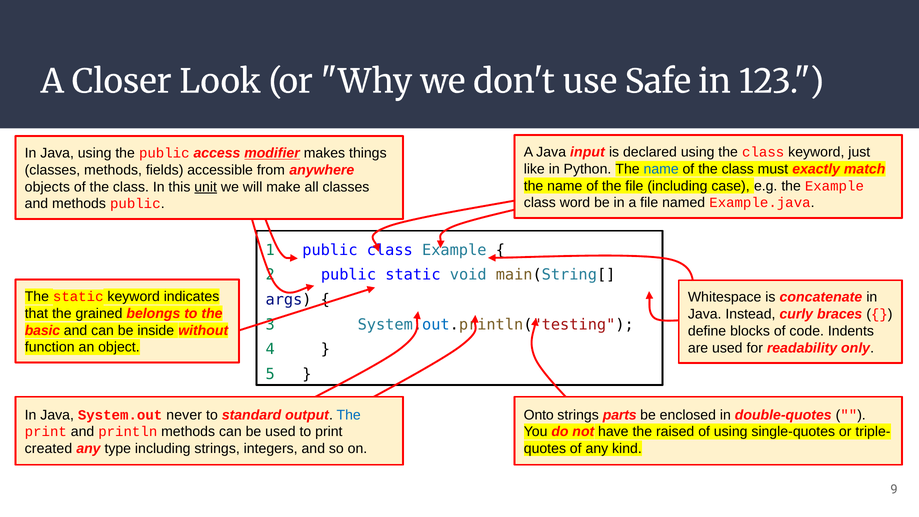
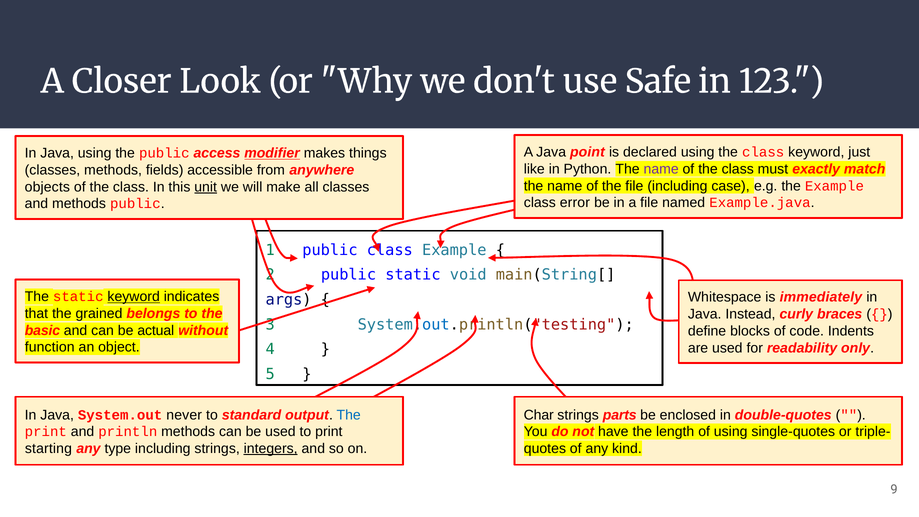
input: input -> point (587, 152)
name colour: blue -> purple (661, 169)
word: word -> error (575, 203)
keyword underline: none -> present (134, 297)
concatenate: concatenate -> immediately (821, 297)
inside: inside -> actual (156, 330)
Onto: Onto -> Char (539, 415)
raised: raised -> length (675, 432)
created: created -> starting (48, 449)
integers underline: none -> present (271, 449)
